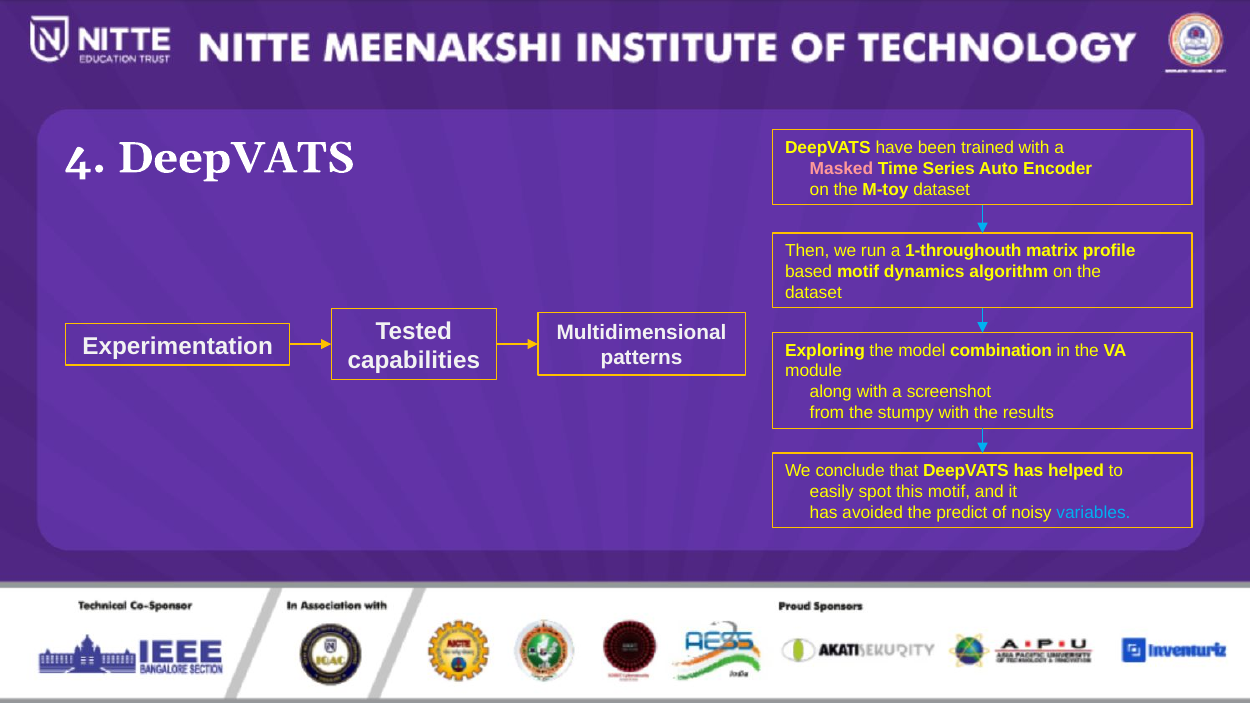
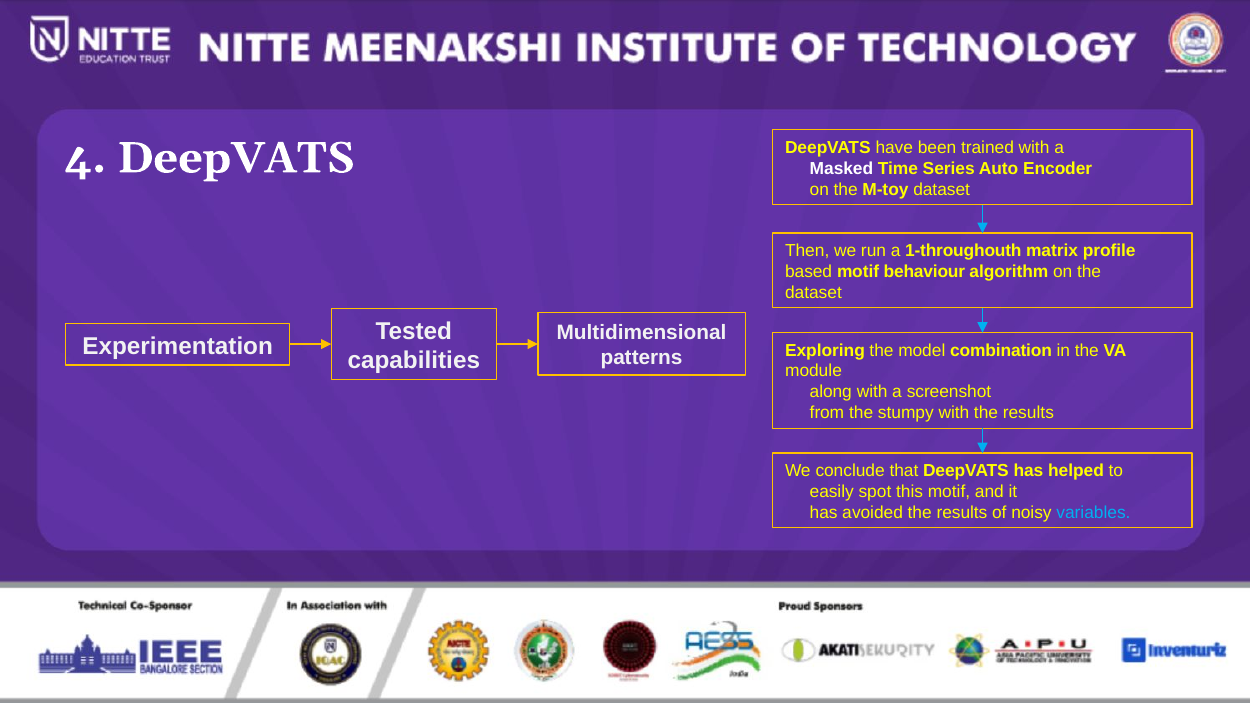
Masked colour: pink -> white (841, 168)
dynamics: dynamics -> behaviour (924, 272)
avoided the predict: predict -> results (962, 513)
